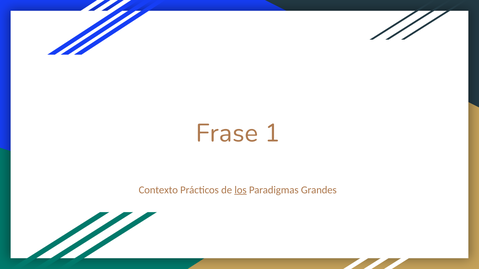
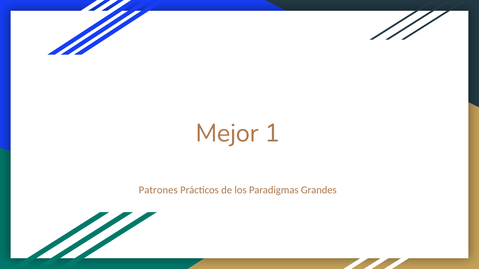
Frase: Frase -> Mejor (227, 133)
Contexto: Contexto -> Patrones (158, 190)
los underline: present -> none (241, 190)
